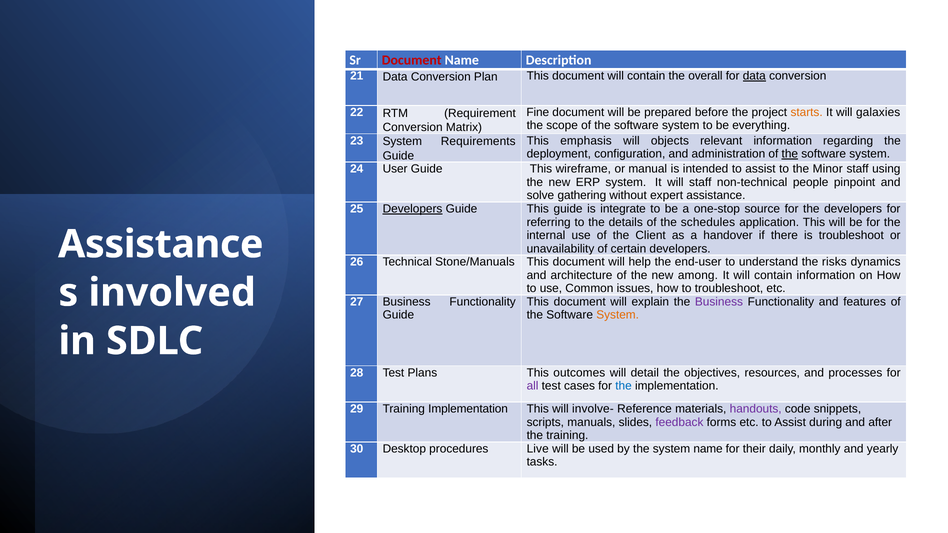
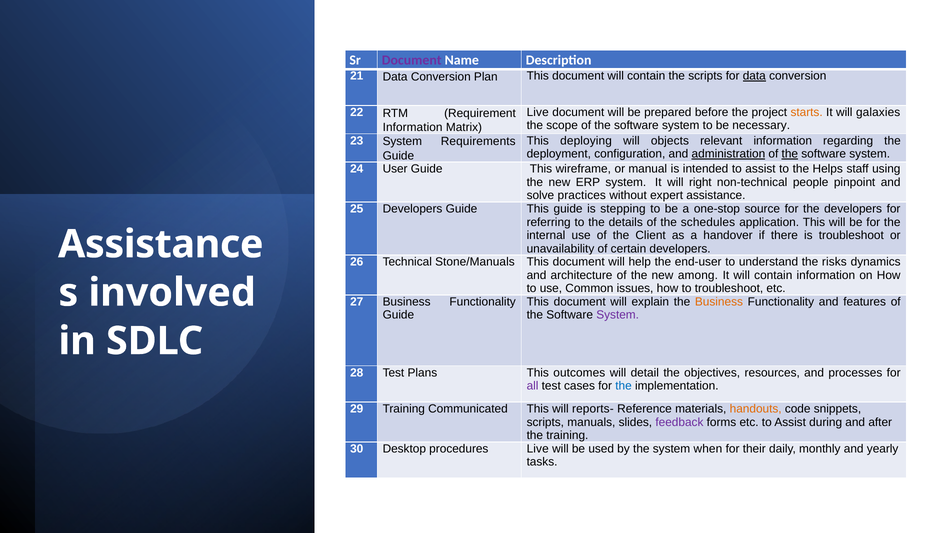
Document colour: red -> purple (412, 60)
the overall: overall -> scripts (705, 76)
Fine: Fine -> Live (538, 112)
everything: everything -> necessary (761, 126)
Conversion: Conversion -> Information (413, 127)
emphasis: emphasis -> deploying (586, 141)
administration underline: none -> present (728, 154)
Minor: Minor -> Helps (828, 169)
will staff: staff -> right (700, 182)
gathering: gathering -> practices (582, 196)
Developers underline: present -> none (413, 209)
integrate: integrate -> stepping (623, 209)
Business colour: purple -> orange (719, 302)
System colour: orange -> purple (618, 315)
Training Implementation: Implementation -> Communicated (468, 409)
involve-: involve- -> reports- (593, 409)
handouts colour: purple -> orange (756, 409)
system name: name -> when (708, 449)
